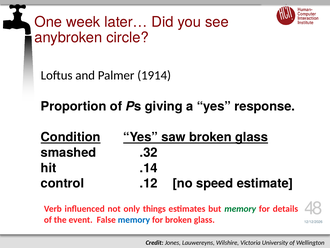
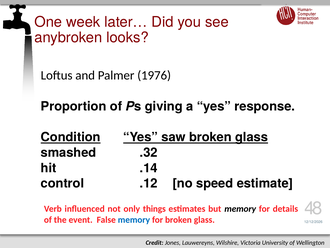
circle: circle -> looks (128, 37)
1914: 1914 -> 1976 (154, 75)
memory colour: green -> black (240, 208)
